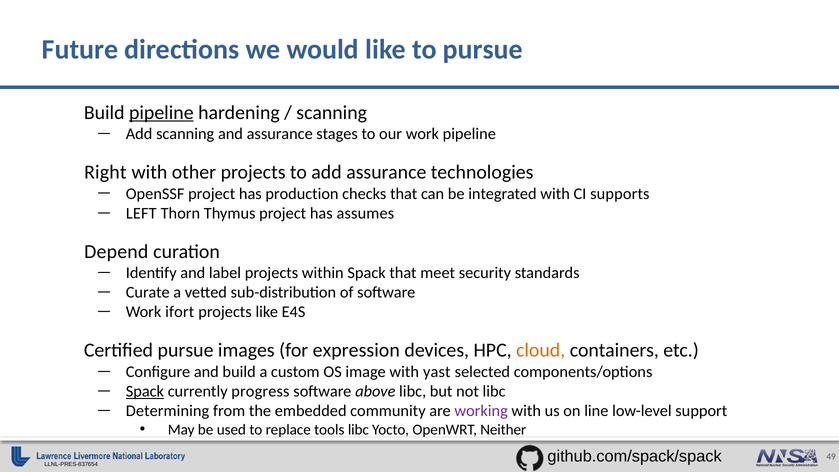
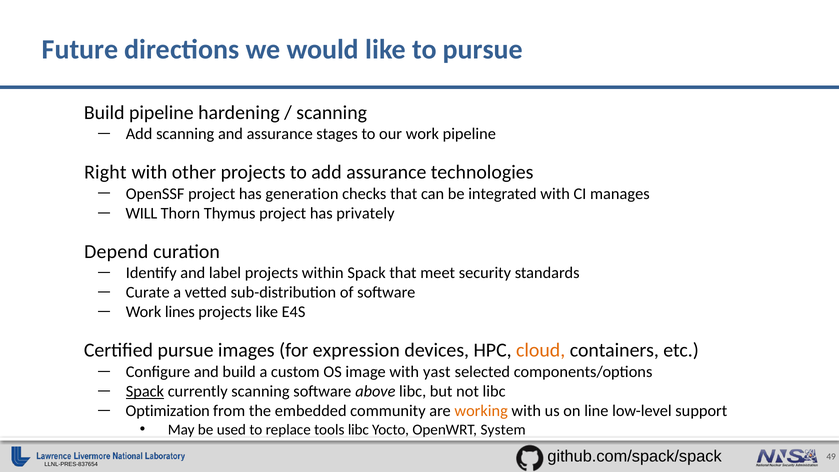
pipeline underline: present -> none (161, 112)
production: production -> generation (302, 194)
supports: supports -> manages (620, 194)
LEFT: LEFT -> WILL (141, 213)
assumes: assumes -> privately (365, 213)
ifort: ifort -> lines (180, 312)
currently progress: progress -> scanning (260, 391)
Determining: Determining -> Optimization (168, 411)
working colour: purple -> orange (481, 411)
Neither: Neither -> System (503, 430)
